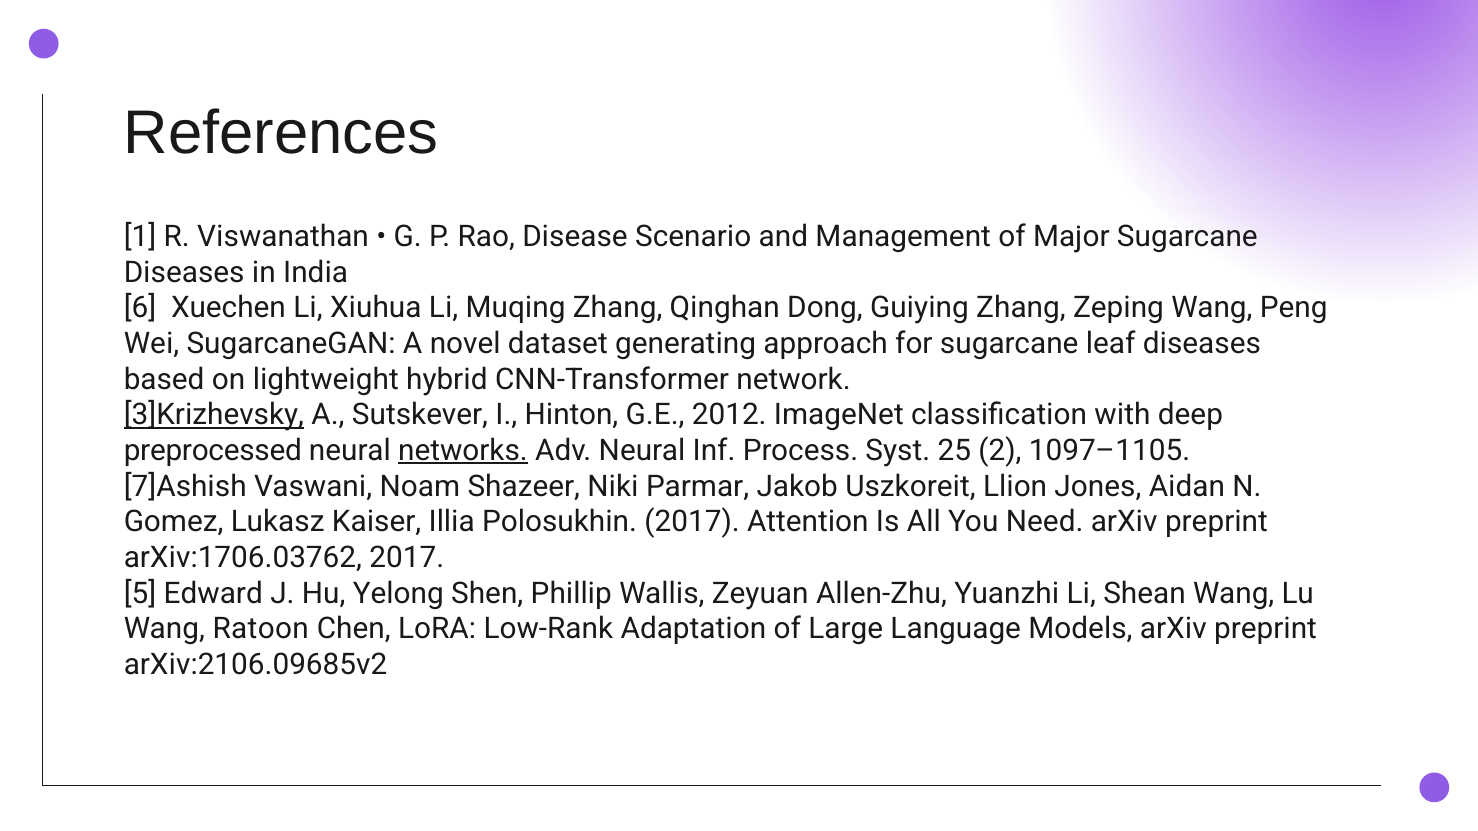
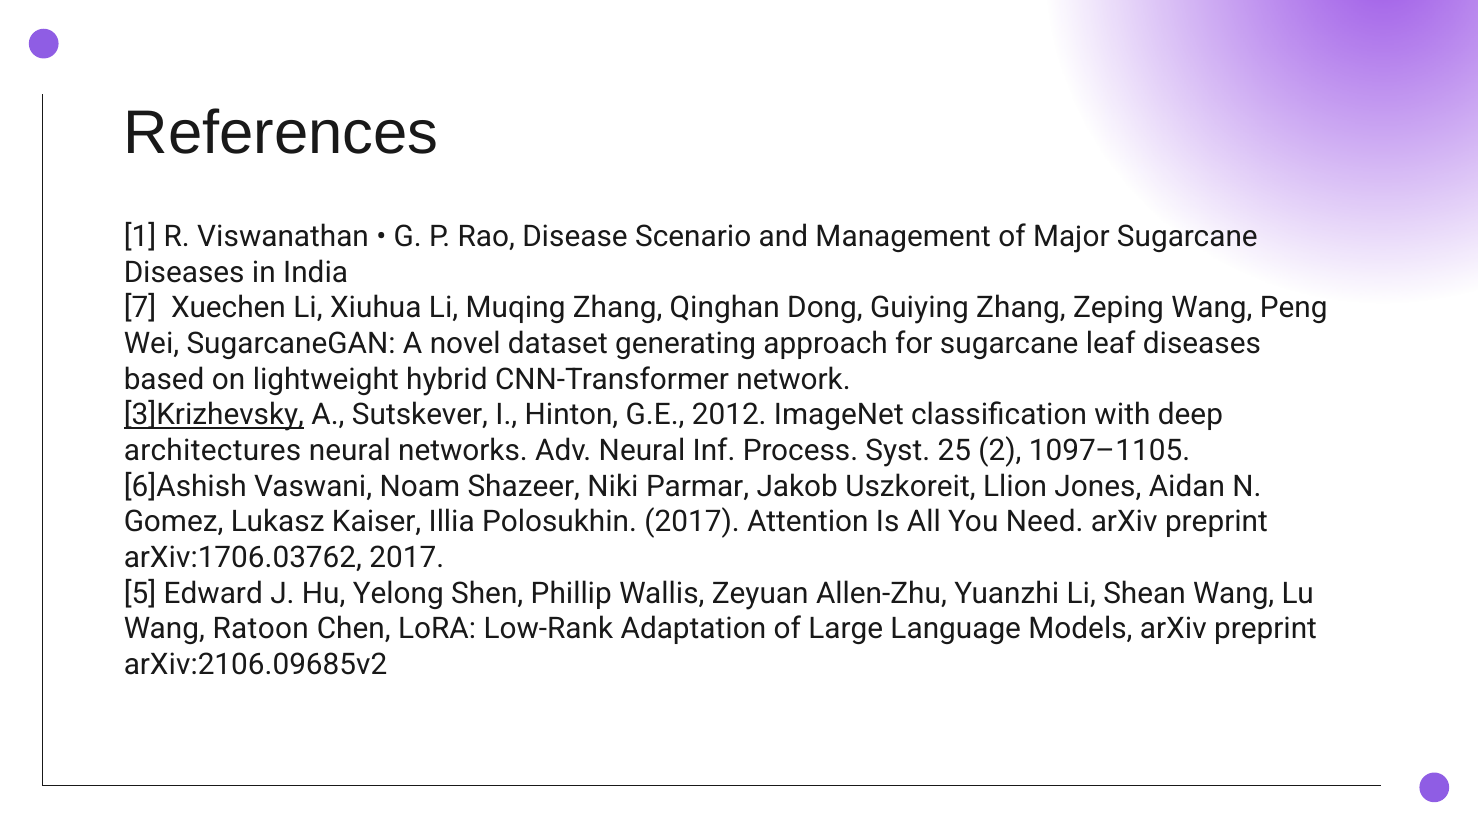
6: 6 -> 7 (140, 308)
preprocessed: preprocessed -> architectures (213, 451)
networks underline: present -> none (463, 451)
7]Ashish: 7]Ashish -> 6]Ashish (185, 487)
